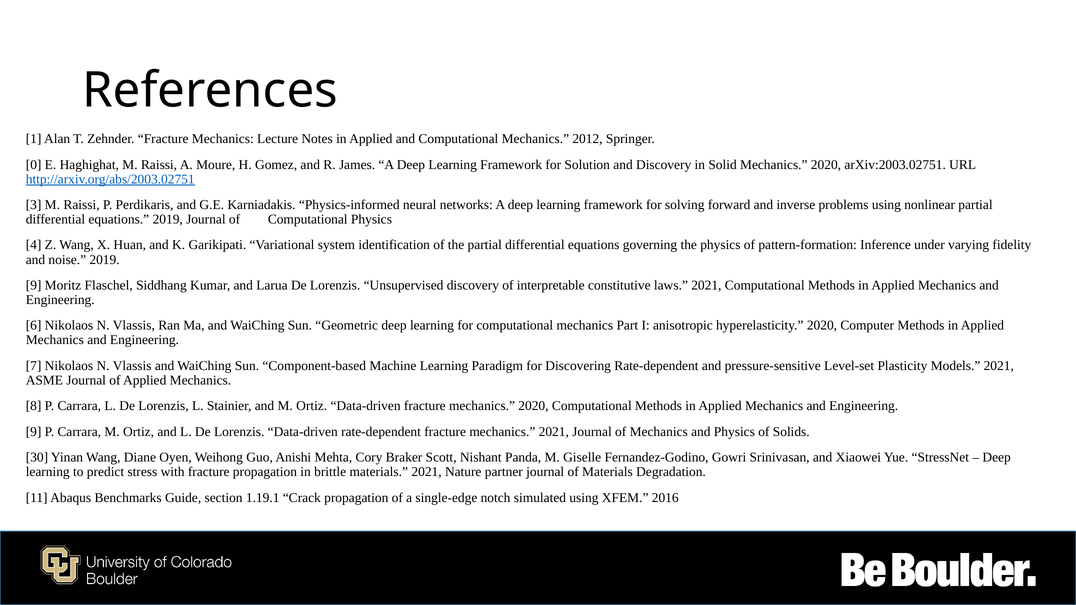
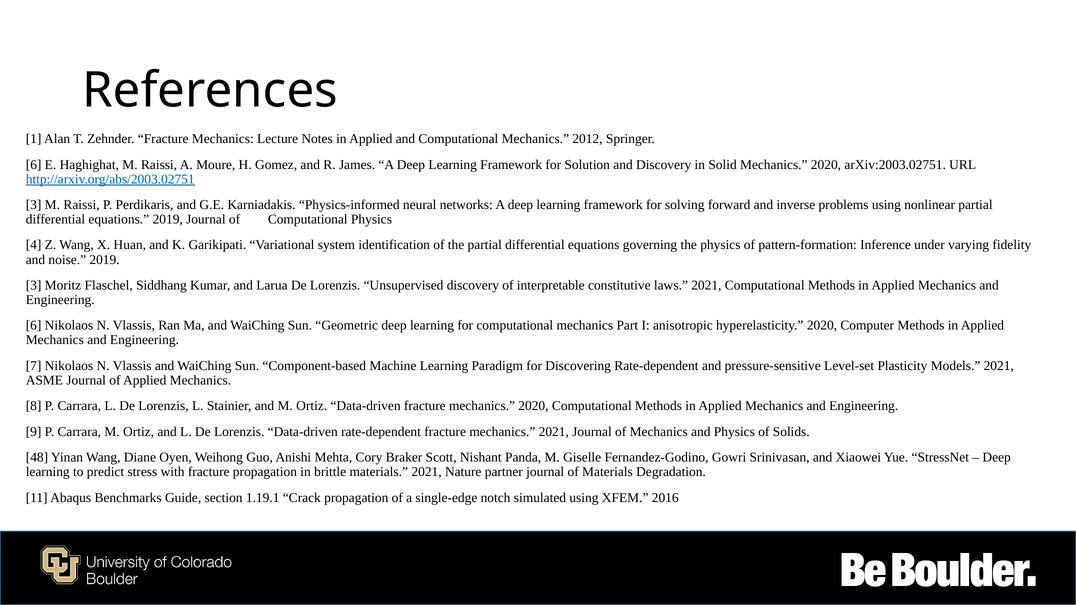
0: 0 -> 6 (34, 165)
9: 9 -> 3 (34, 285)
30: 30 -> 48 (37, 458)
